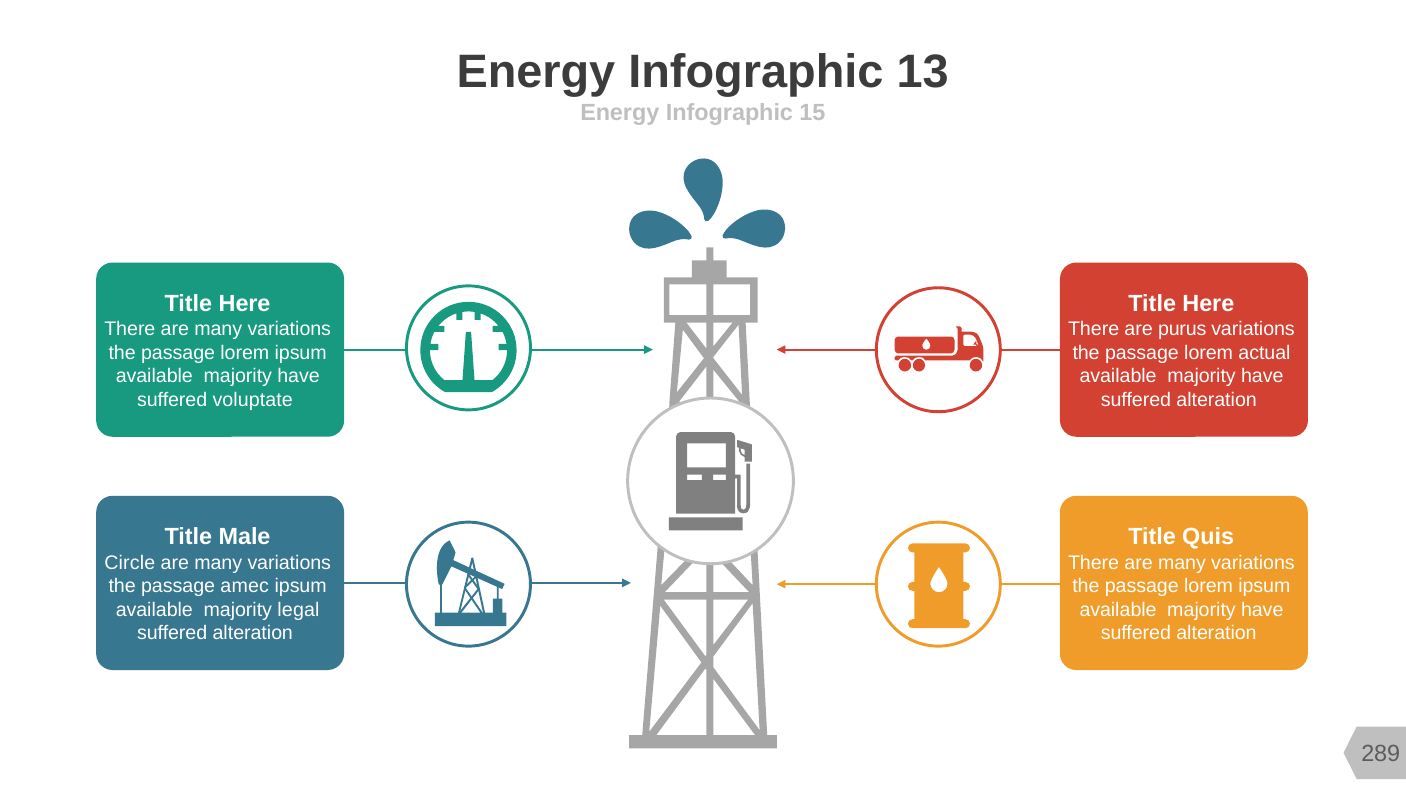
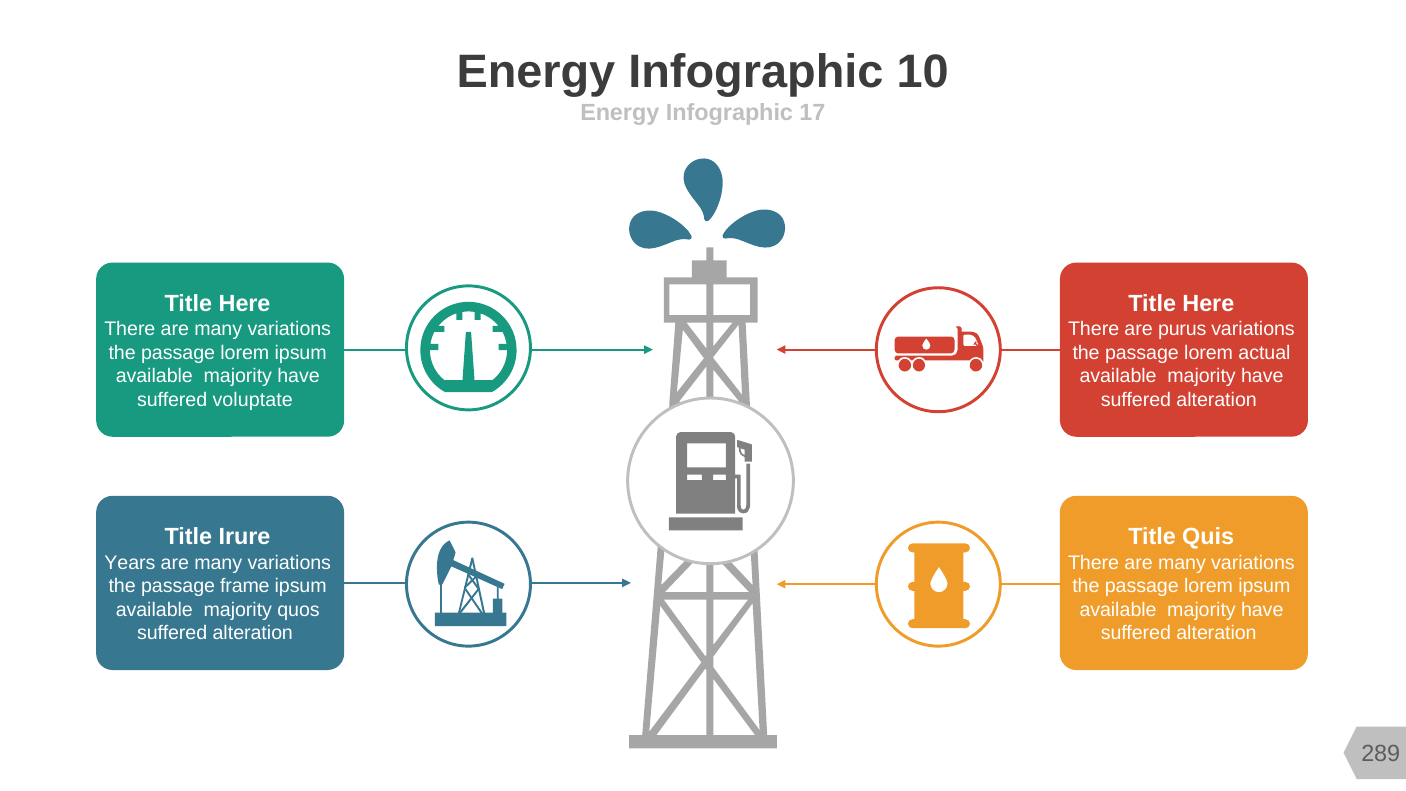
13: 13 -> 10 (923, 72)
15: 15 -> 17 (812, 112)
Male: Male -> Irure (245, 537)
Circle: Circle -> Years (130, 563)
amec: amec -> frame (245, 586)
legal: legal -> quos (299, 610)
